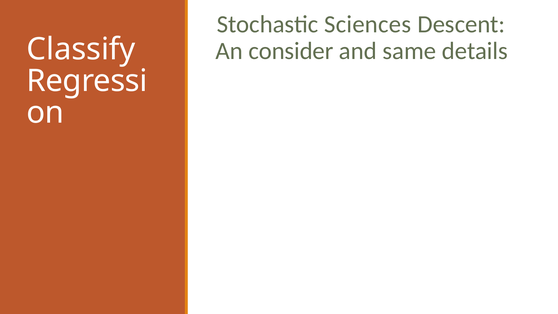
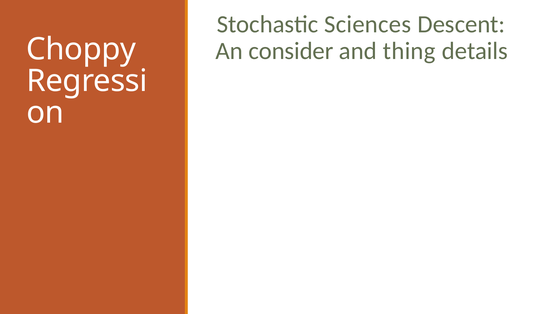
Classify: Classify -> Choppy (81, 49)
same: same -> thing (409, 51)
